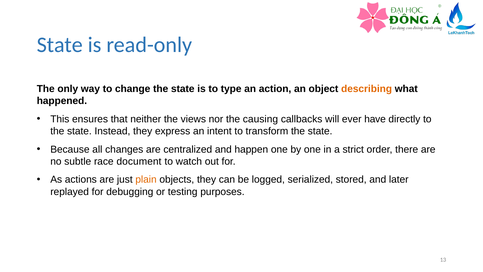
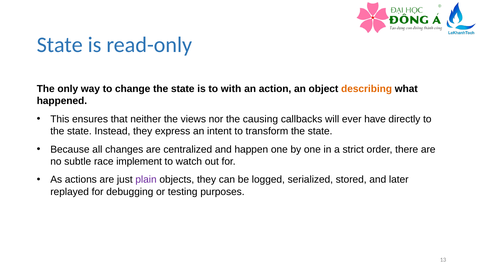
type: type -> with (231, 89)
document: document -> implement (139, 161)
plain colour: orange -> purple (146, 179)
